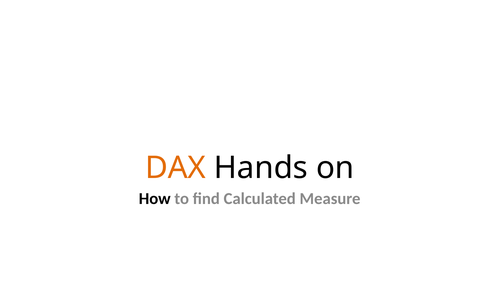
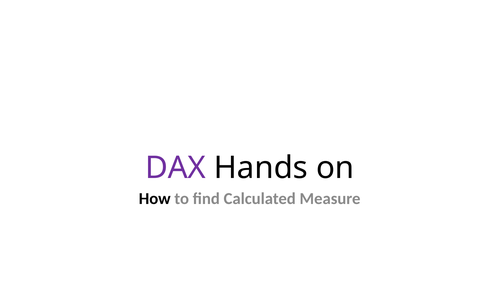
DAX colour: orange -> purple (176, 168)
